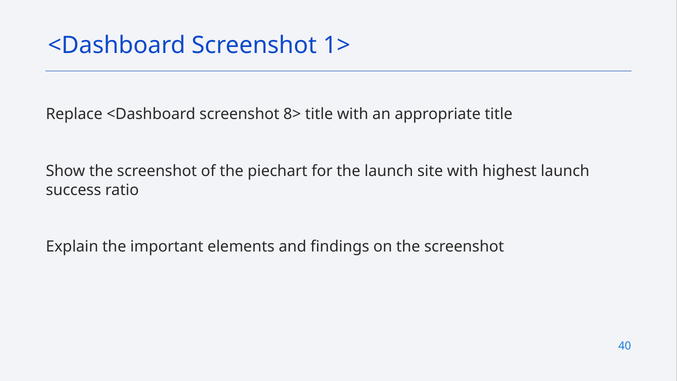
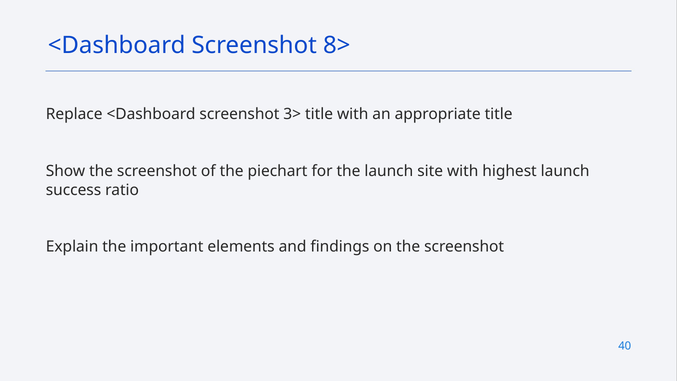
1>: 1> -> 8> (337, 45)
8>: 8> -> 3> (292, 114)
